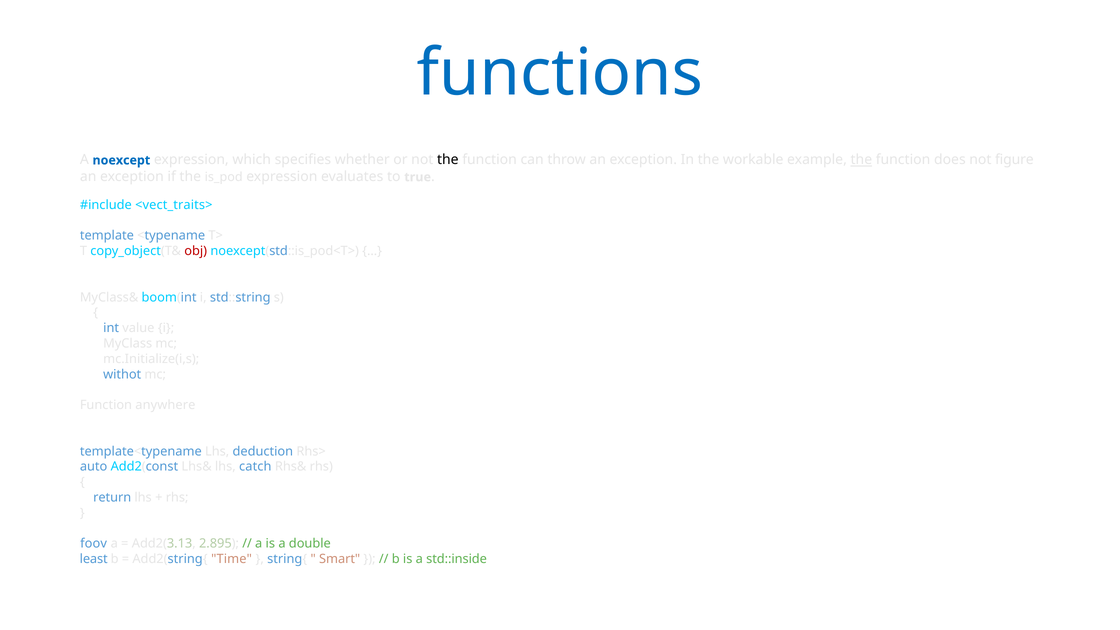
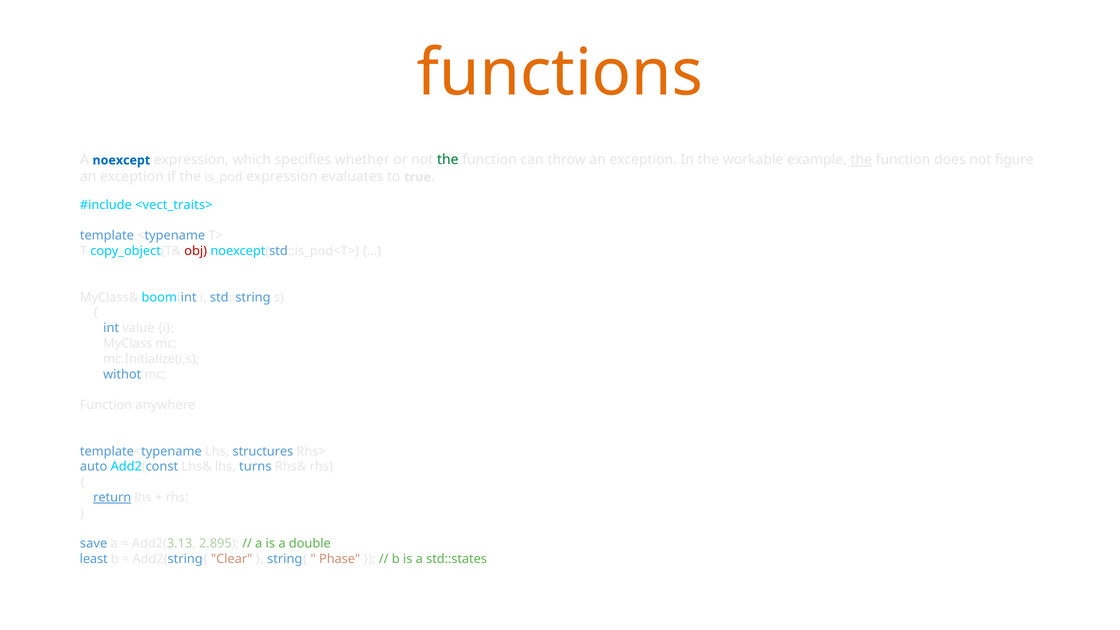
functions colour: blue -> orange (560, 73)
the colour: black -> green (448, 160)
deduction: deduction -> structures (263, 451)
catch: catch -> turns (255, 467)
return underline: none -> present (112, 497)
foov: foov -> save (94, 544)
Time: Time -> Clear (232, 559)
Smart: Smart -> Phase (340, 559)
std::inside: std::inside -> std::states (457, 559)
